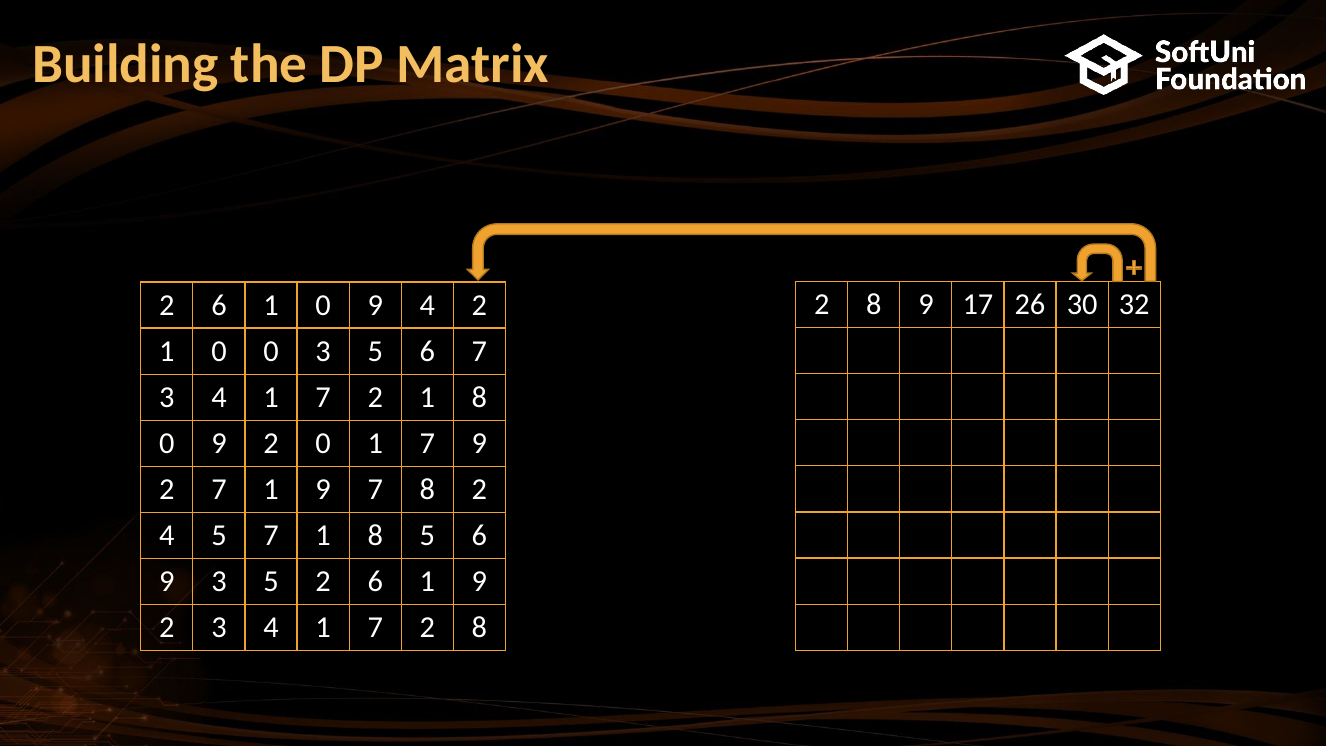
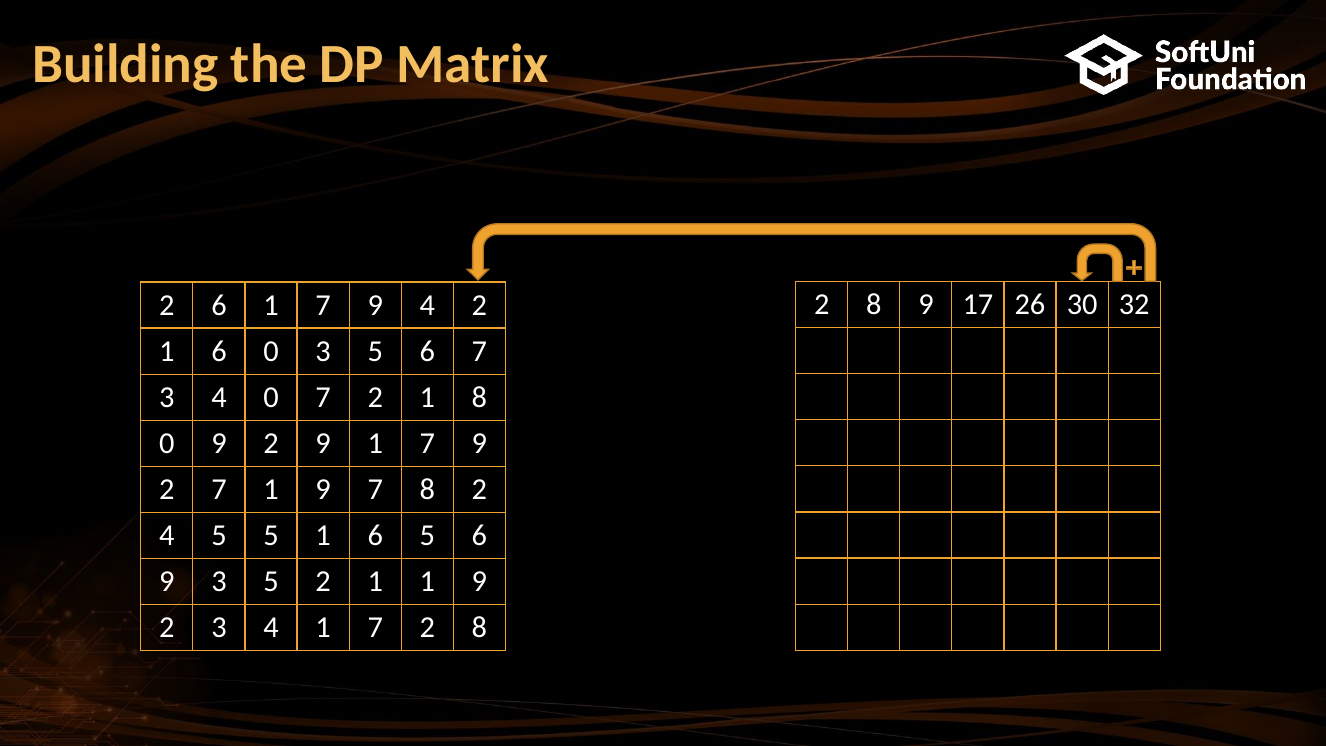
6 1 0: 0 -> 7 (323, 305)
0: 0 -> 6 (219, 351)
1: 1 -> 0 (271, 398)
2 0: 0 -> 9 (323, 444)
5 7: 7 -> 5 (271, 536)
8: 8 -> 6 (375, 536)
5 2 6: 6 -> 1 (375, 582)
